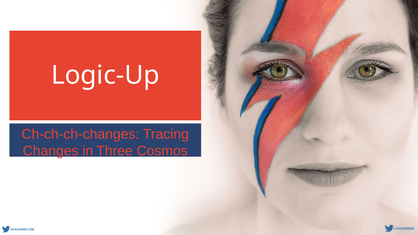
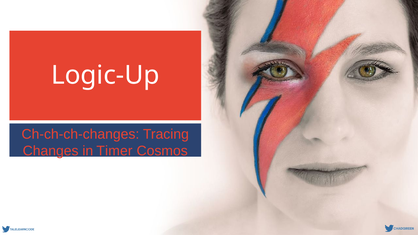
Three: Three -> Timer (114, 151)
